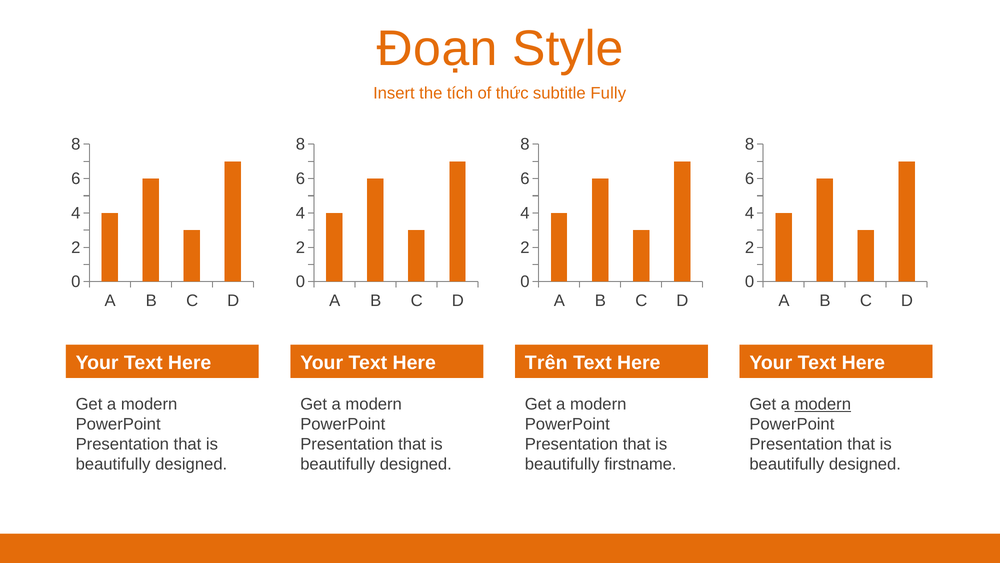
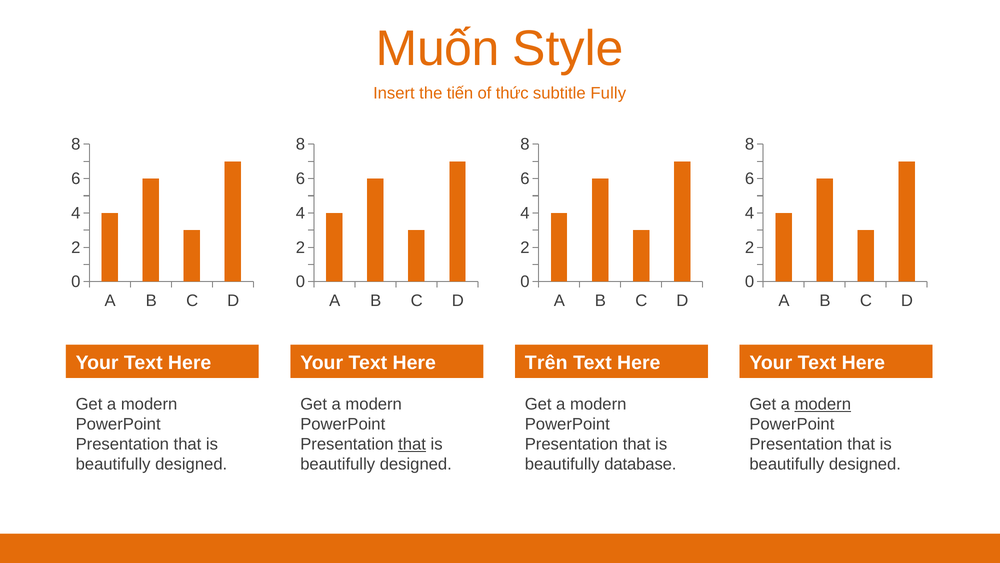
Đoạn: Đoạn -> Muốn (438, 48)
tích: tích -> tiến (460, 93)
that underline: none -> present (412, 444)
firstname: firstname -> database (640, 464)
